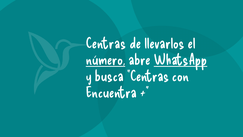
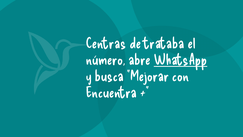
llevarlos: llevarlos -> trataba (164, 43)
número underline: present -> none (106, 60)
busca Centras: Centras -> Mejorar (148, 76)
